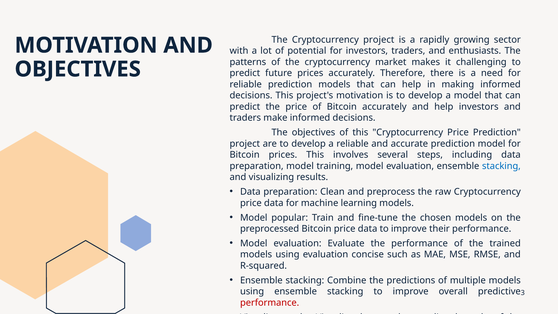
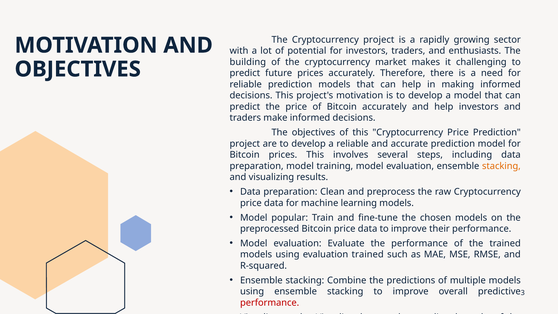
patterns: patterns -> building (248, 62)
stacking colour: blue -> orange (501, 166)
evaluation concise: concise -> trained (368, 254)
